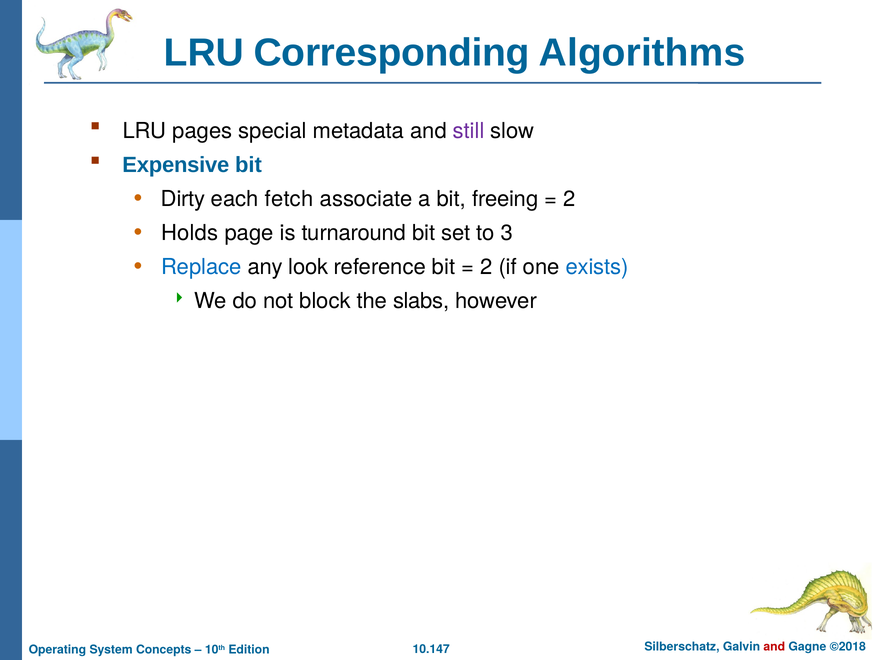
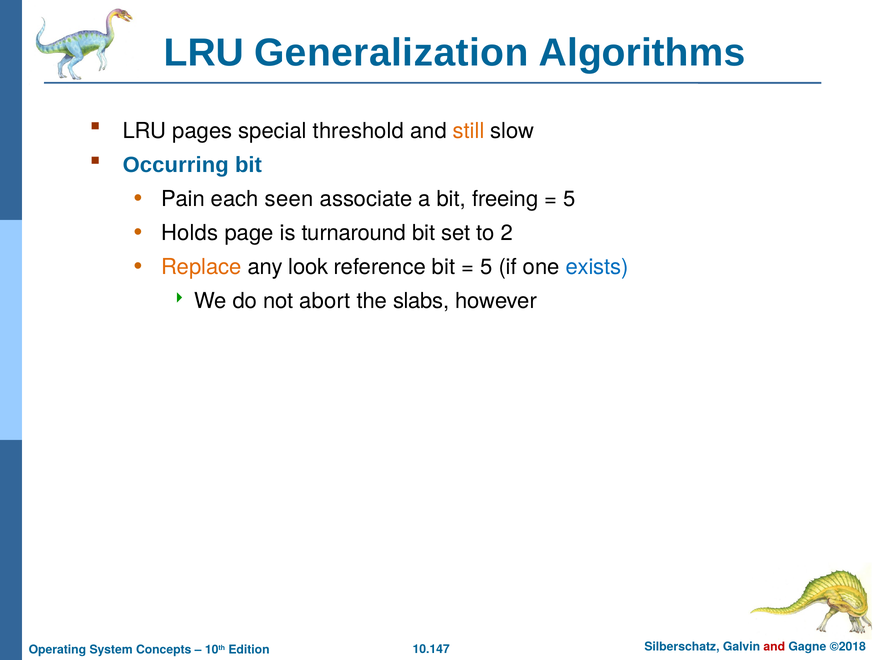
Corresponding: Corresponding -> Generalization (391, 53)
metadata: metadata -> threshold (358, 131)
still colour: purple -> orange (469, 131)
Expensive: Expensive -> Occurring (176, 165)
Dirty: Dirty -> Pain (183, 199)
fetch: fetch -> seen (289, 199)
2: 2 -> 5 (569, 199)
3: 3 -> 2 (507, 233)
Replace colour: blue -> orange (201, 267)
2: 2 -> 5 (486, 267)
block: block -> abort (325, 301)
